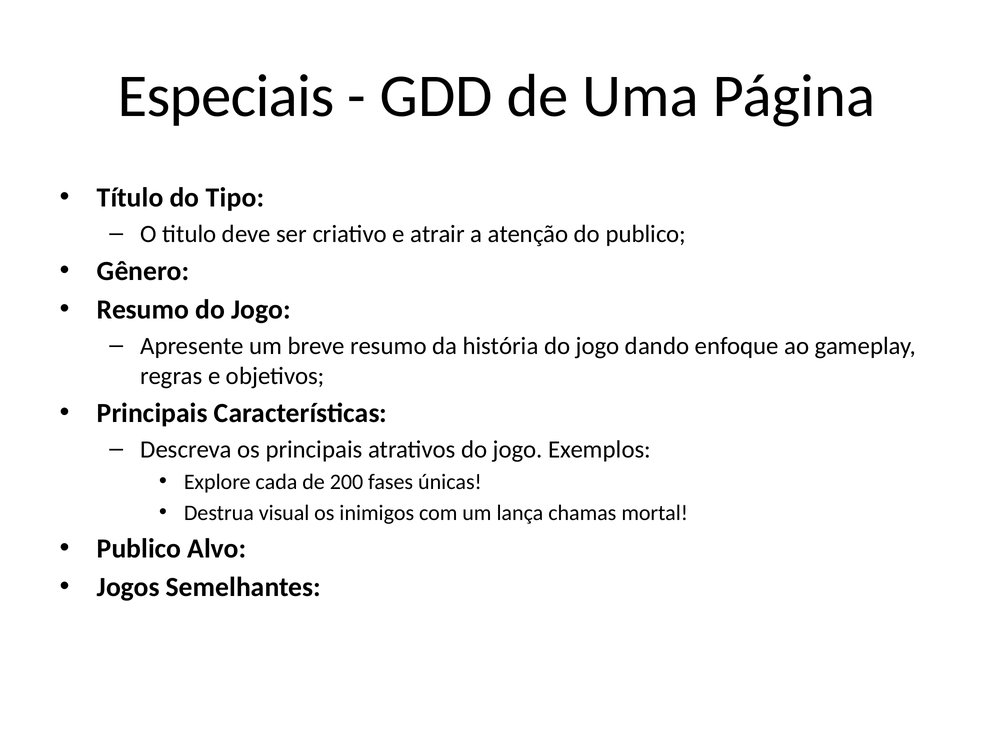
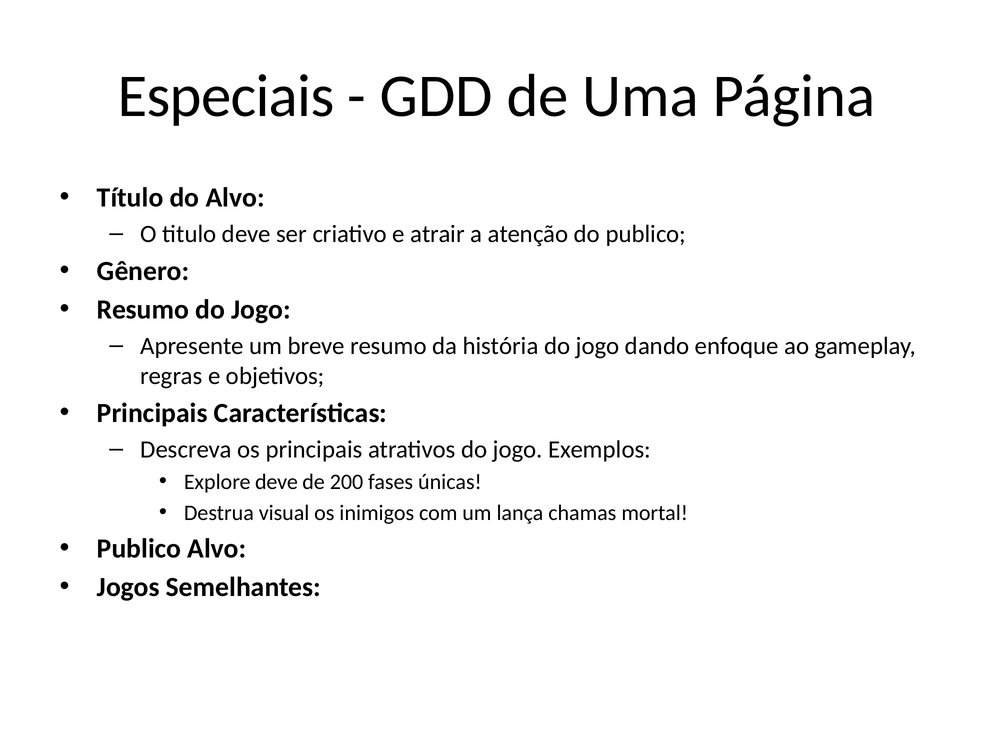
do Tipo: Tipo -> Alvo (235, 197)
Explore cada: cada -> deve (277, 481)
